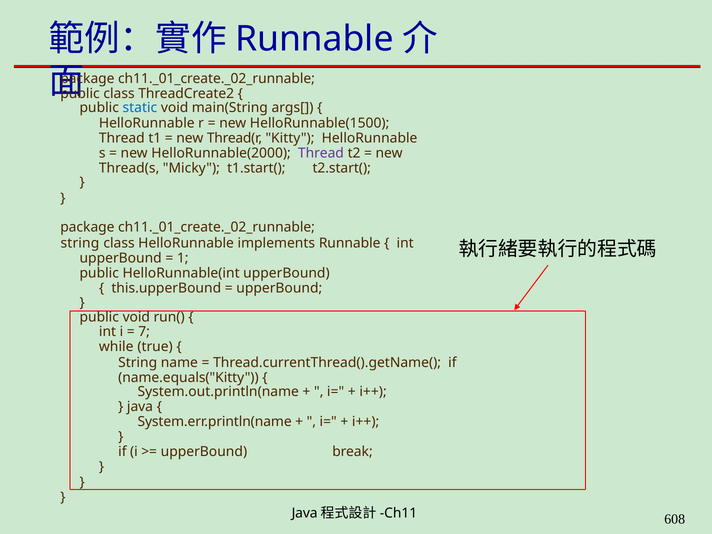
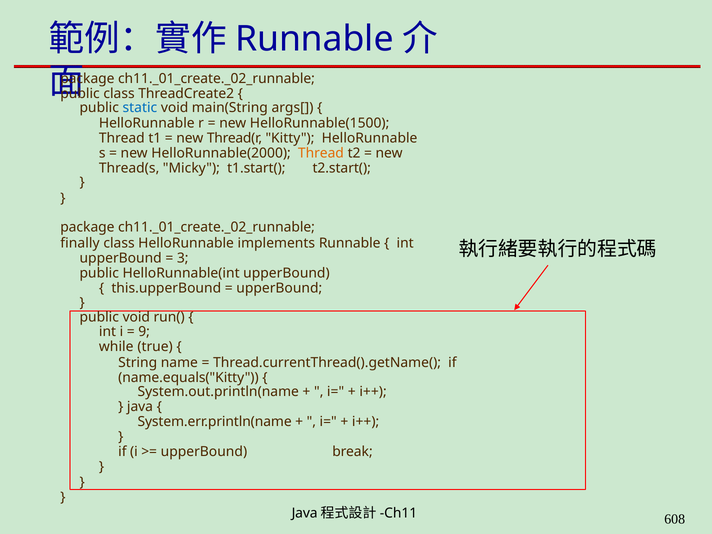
Thread colour: purple -> orange (321, 153)
string: string -> finally (80, 243)
1: 1 -> 3 (183, 258)
7: 7 -> 9 (144, 332)
